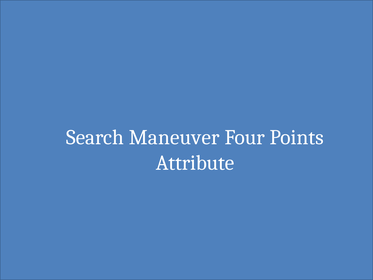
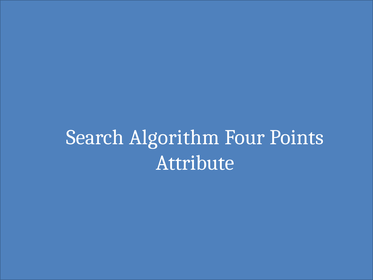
Maneuver: Maneuver -> Algorithm (174, 137)
